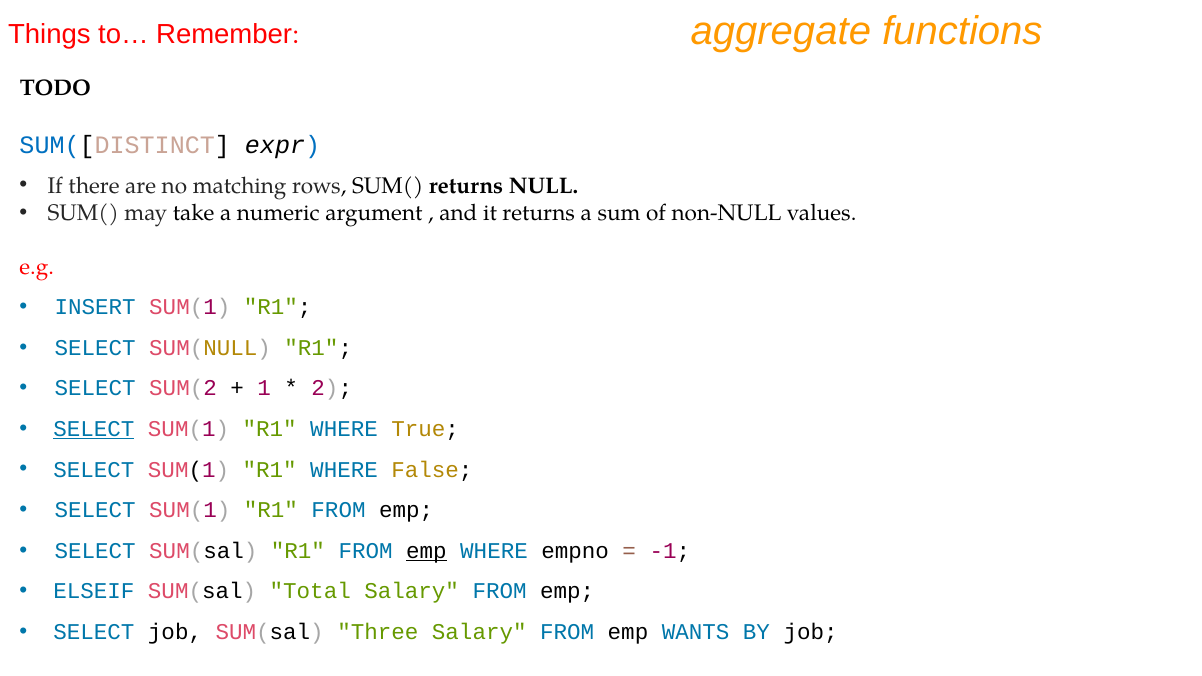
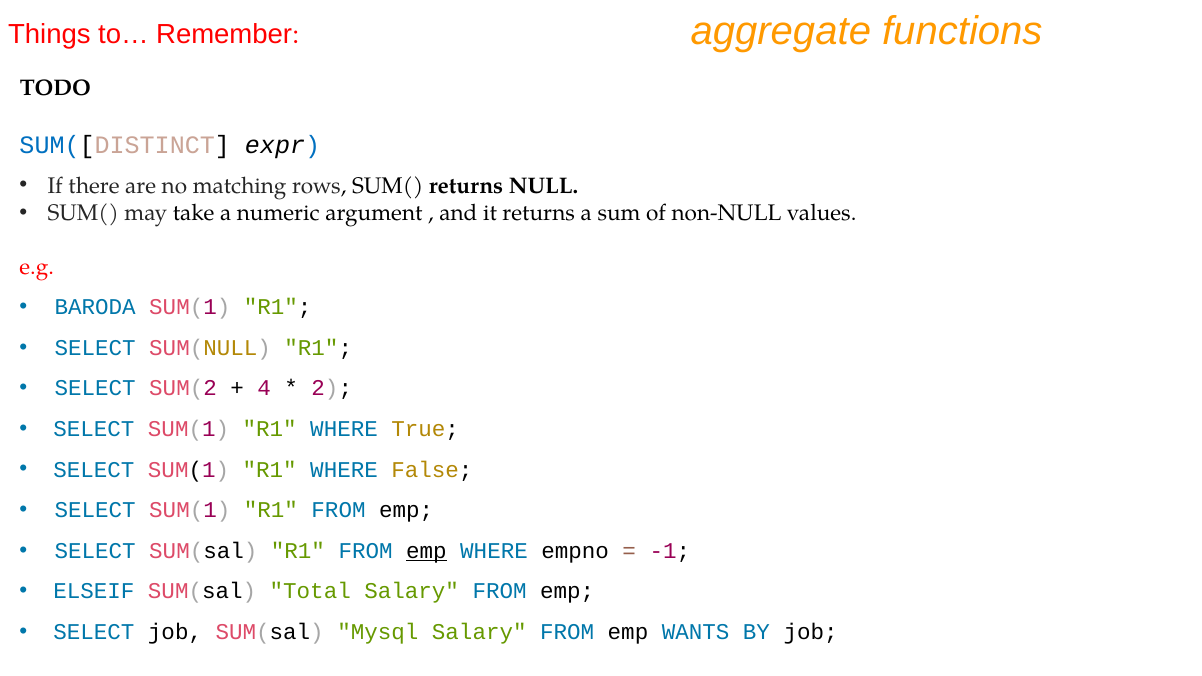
INSERT: INSERT -> BARODA (95, 307)
1: 1 -> 4 (264, 389)
SELECT underline: present -> none (94, 429)
Three: Three -> Mysql (378, 632)
